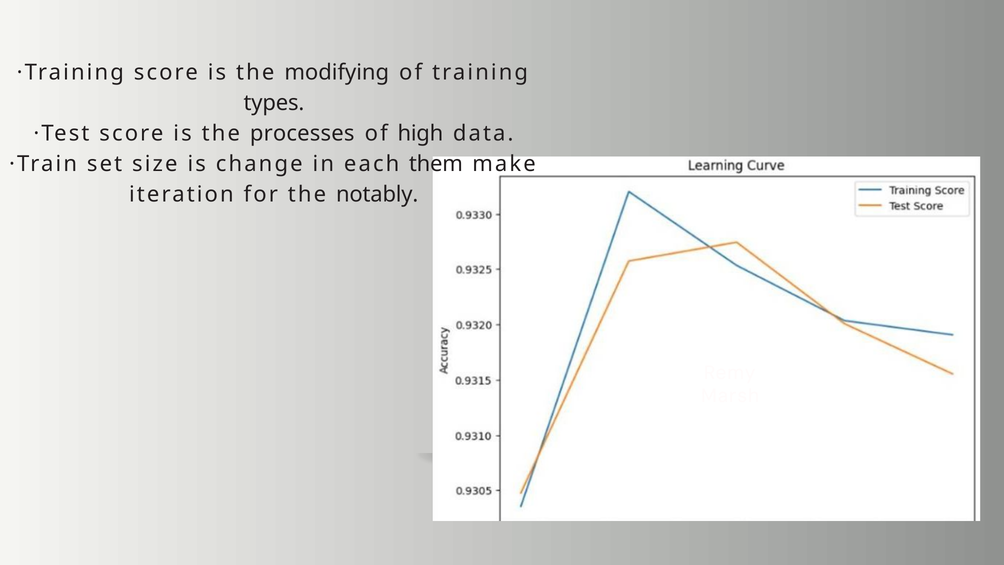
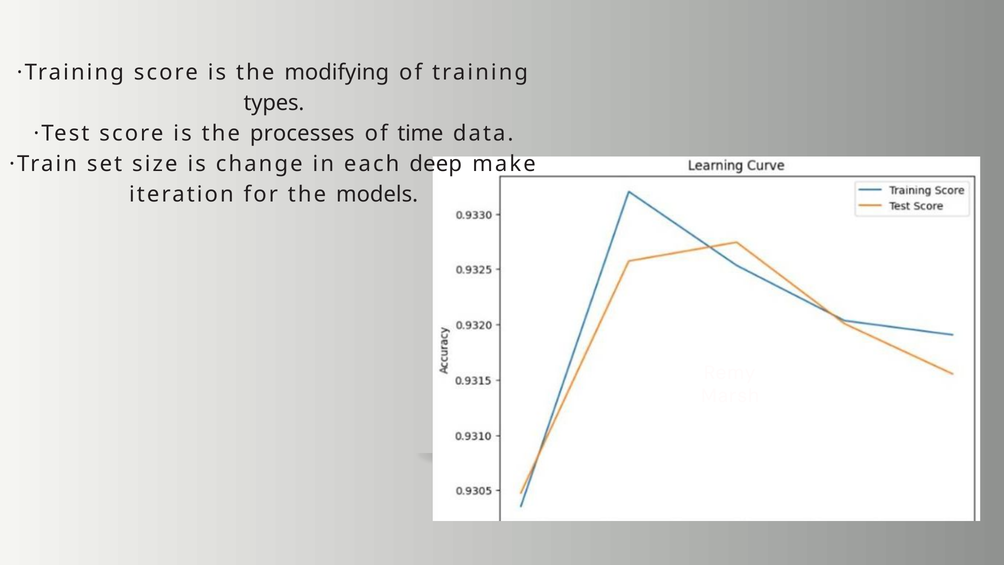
high: high -> time (420, 133)
them: them -> deep (436, 164)
notably: notably -> models (377, 194)
